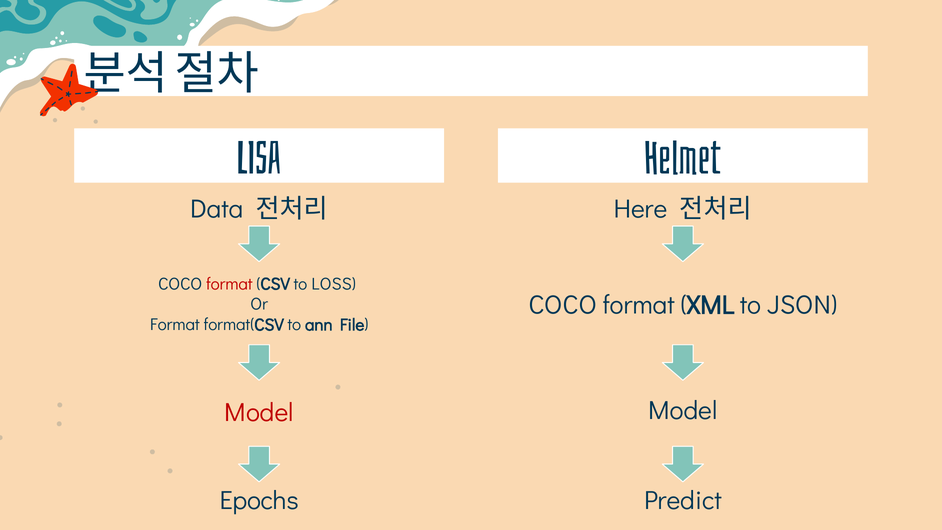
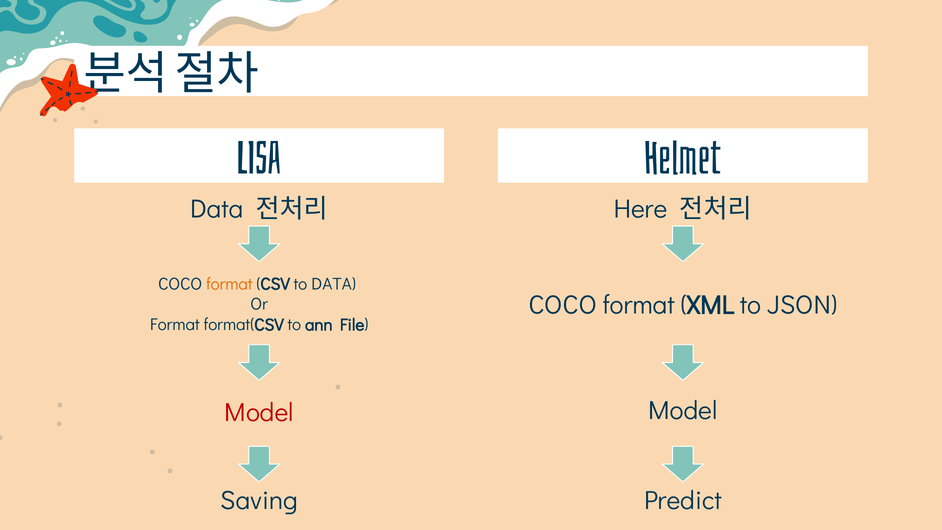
format colour: red -> orange (229, 284)
to LOSS: LOSS -> DATA (334, 284)
Epochs: Epochs -> Saving (259, 501)
